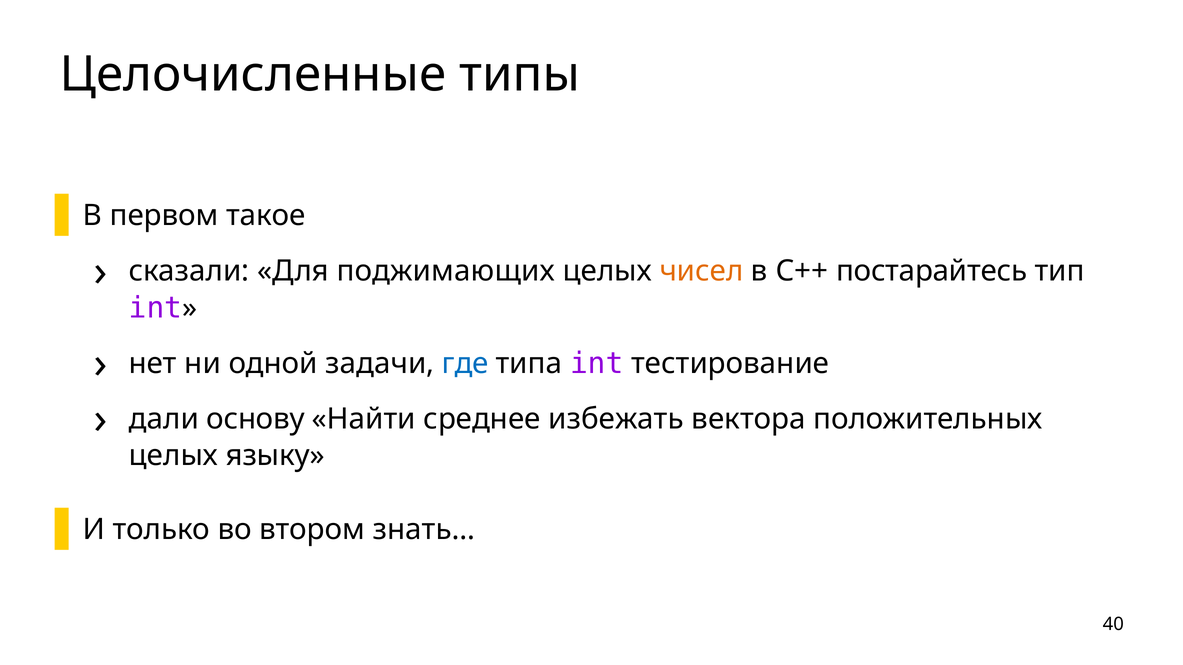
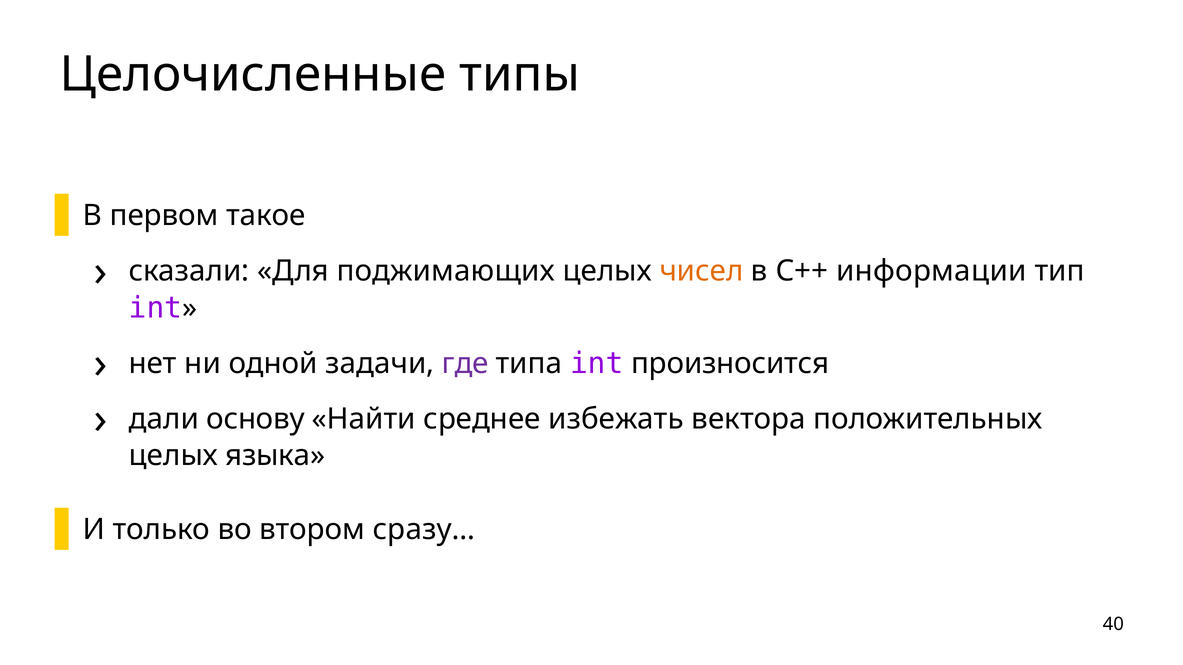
постарайтесь: постарайтесь -> информации (931, 271)
где colour: blue -> purple (465, 364)
тестирование: тестирование -> произносится (730, 364)
языку: языку -> языка (275, 456)
знать…: знать… -> сразу… (424, 530)
